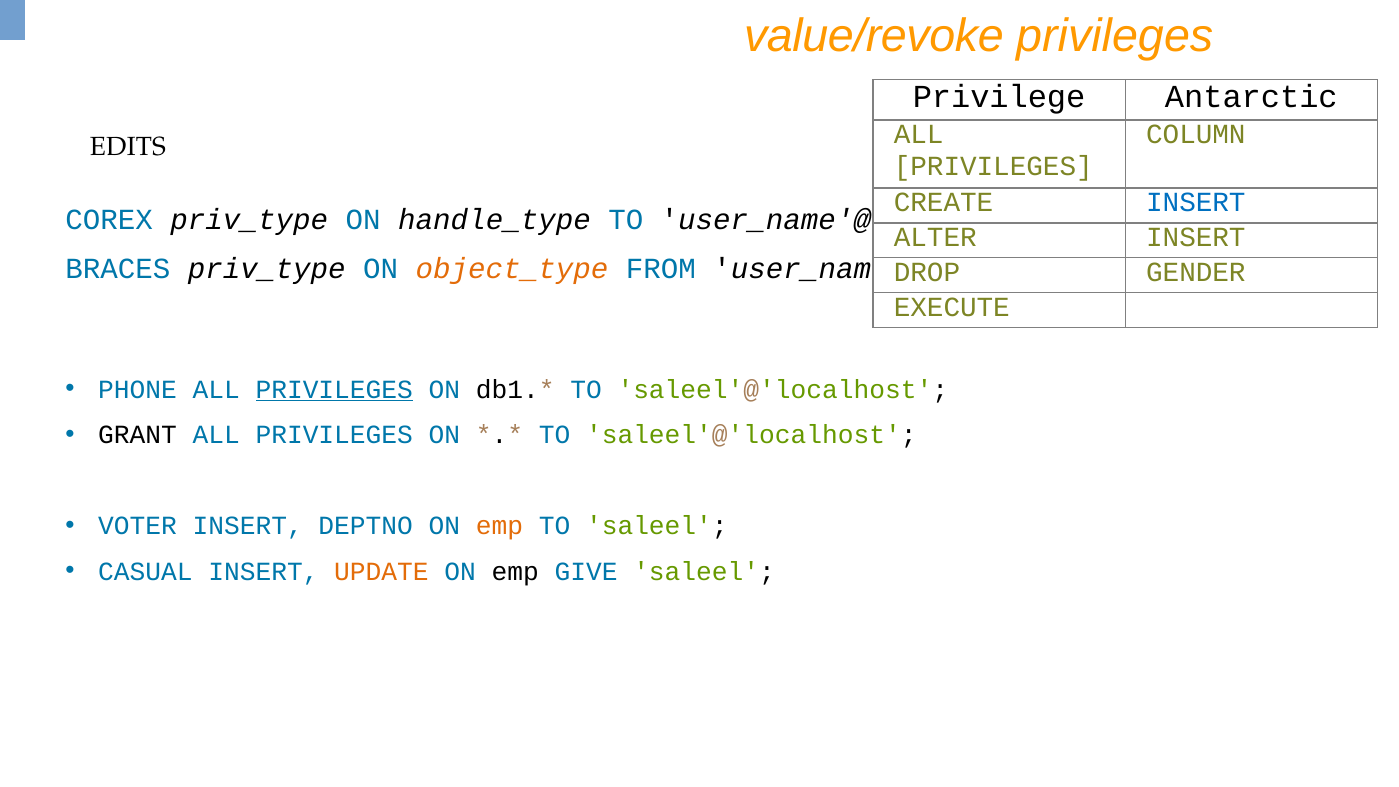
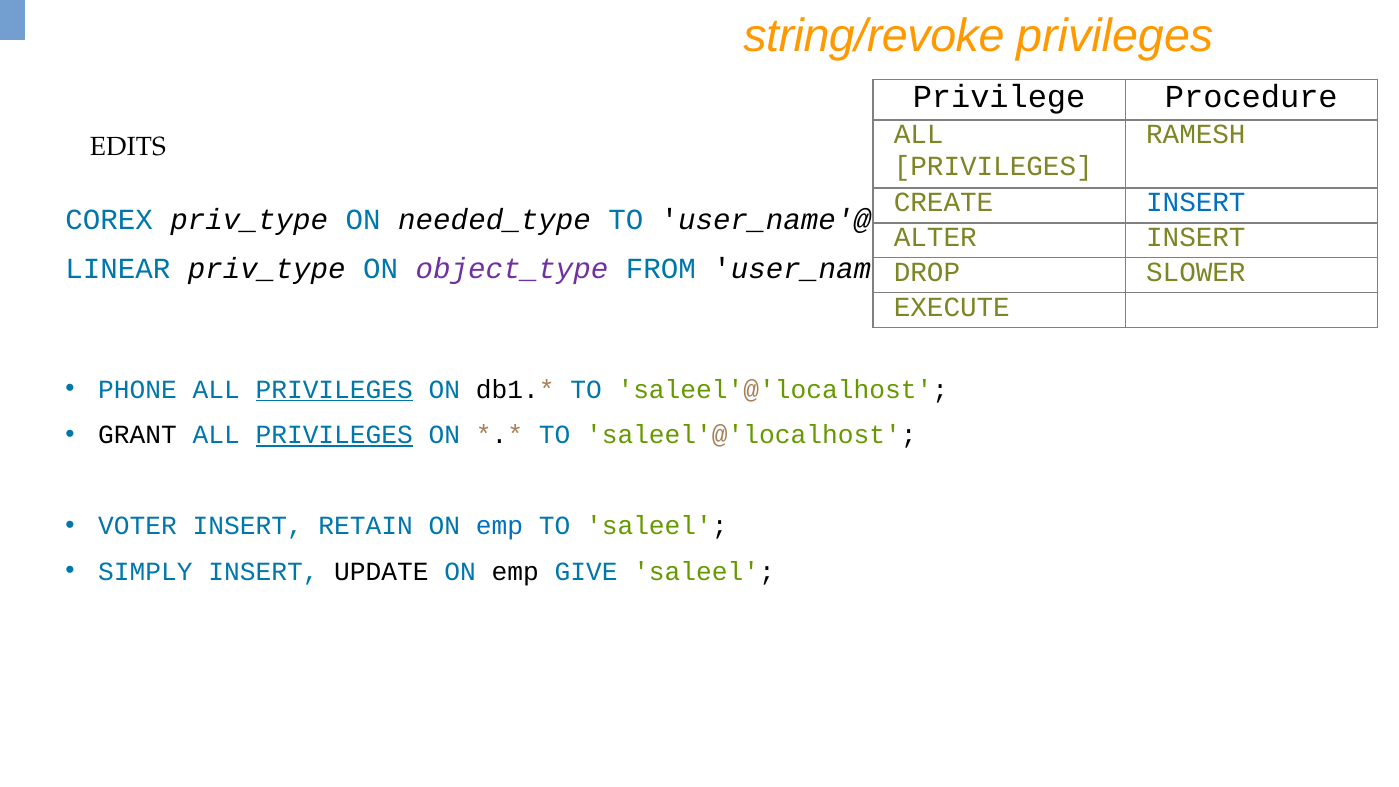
value/revoke: value/revoke -> string/revoke (874, 36)
Antarctic: Antarctic -> Procedure (1251, 97)
COLUMN: COLUMN -> RAMESH (1196, 135)
handle_type: handle_type -> needed_type (495, 220)
BRACES: BRACES -> LINEAR (118, 269)
object_type colour: orange -> purple (512, 269)
GENDER: GENDER -> SLOWER (1196, 273)
PRIVILEGES underline: none -> present (334, 435)
DEPTNO: DEPTNO -> RETAIN (366, 526)
emp colour: orange -> blue (499, 526)
CASUAL: CASUAL -> SIMPLY (145, 572)
UPDATE colour: orange -> black (381, 572)
